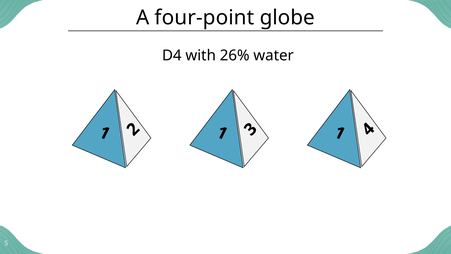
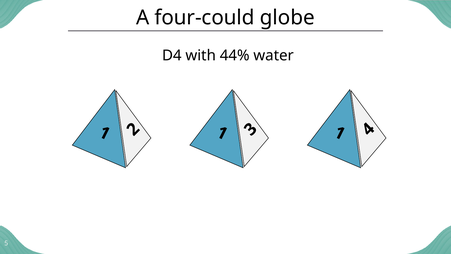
four-point: four-point -> four-could (205, 18)
26%: 26% -> 44% (235, 56)
